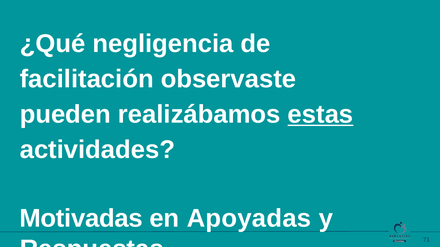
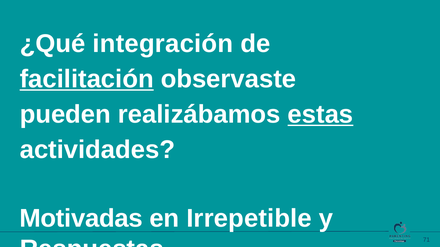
negligencia: negligencia -> integración (163, 44)
facilitación underline: none -> present (87, 79)
Apoyadas: Apoyadas -> Irrepetible (249, 219)
